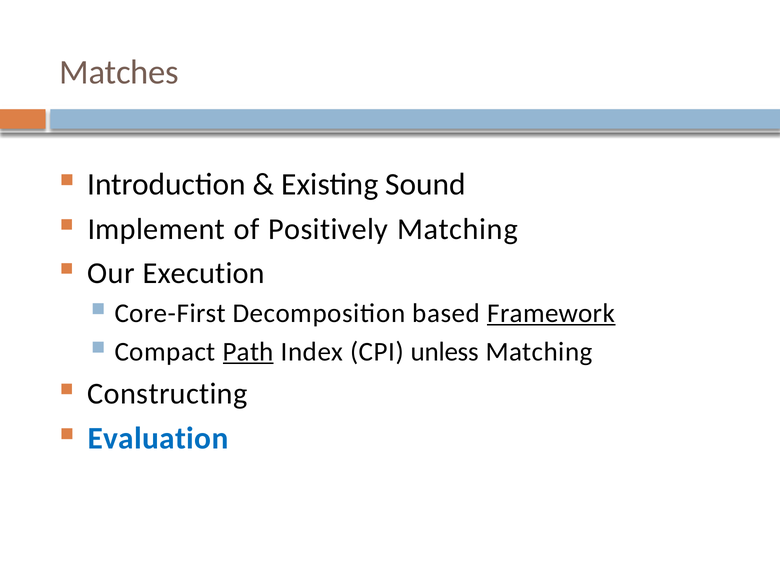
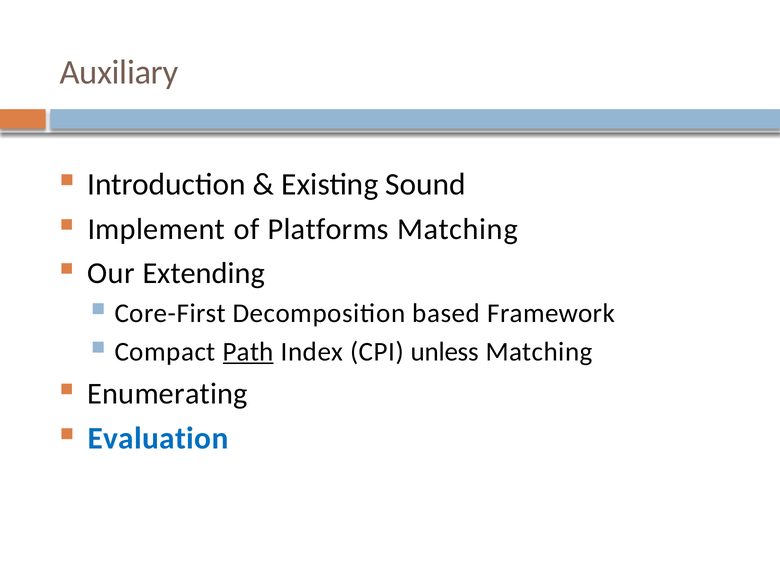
Matches: Matches -> Auxiliary (119, 72)
Positively: Positively -> Platforms (328, 229)
Execution: Execution -> Extending (204, 273)
Framework underline: present -> none (551, 313)
Constructing: Constructing -> Enumerating (167, 394)
